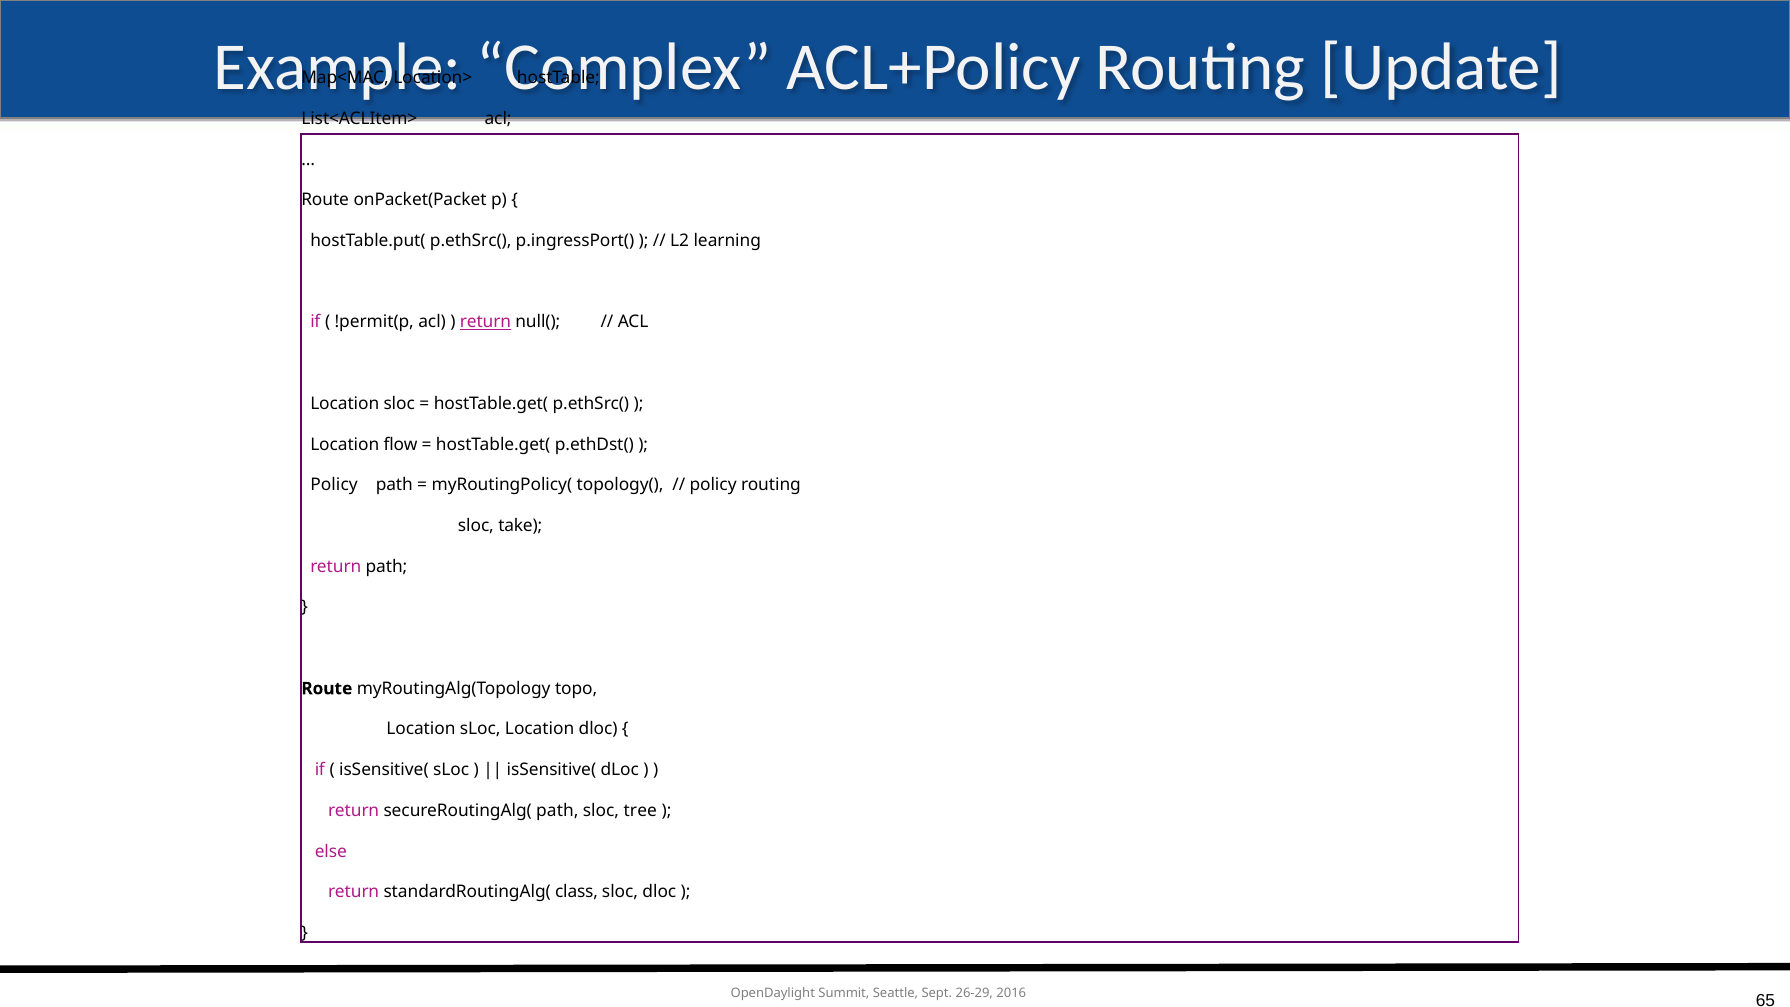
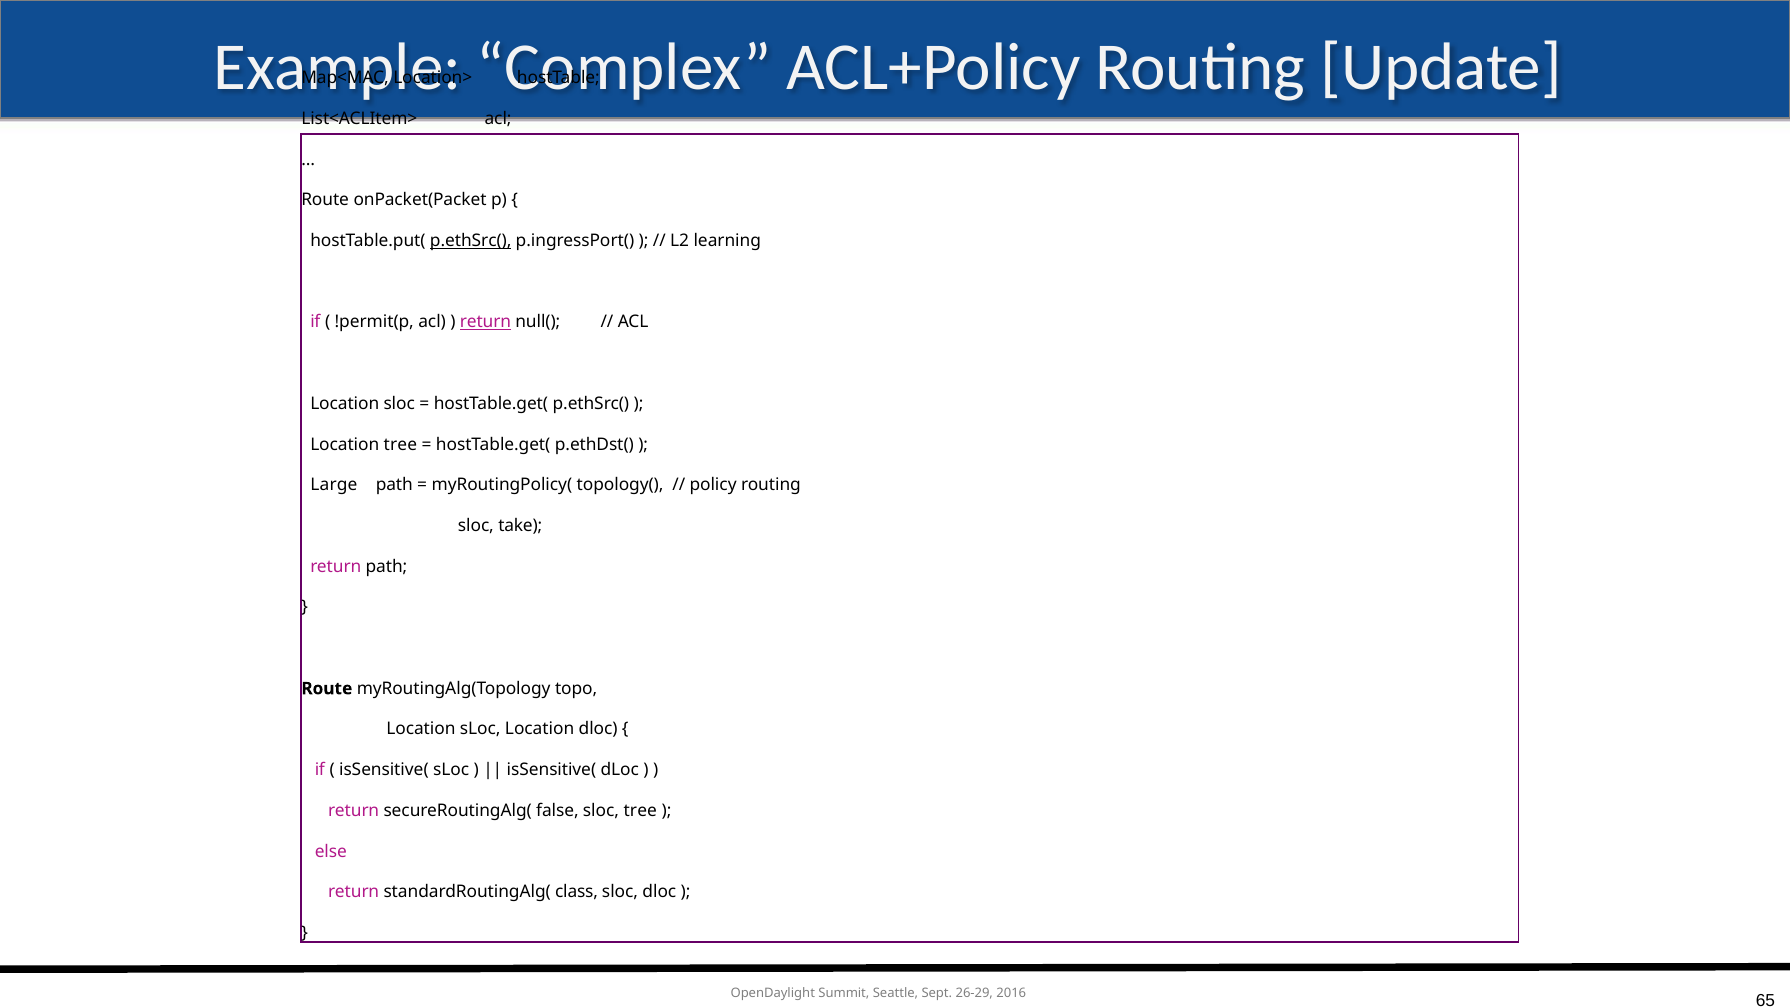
p.ethSrc( underline: none -> present (471, 241)
Location flow: flow -> tree (400, 444)
Policy: Policy -> Large (334, 485)
secureRoutingAlg( path: path -> false (557, 811)
